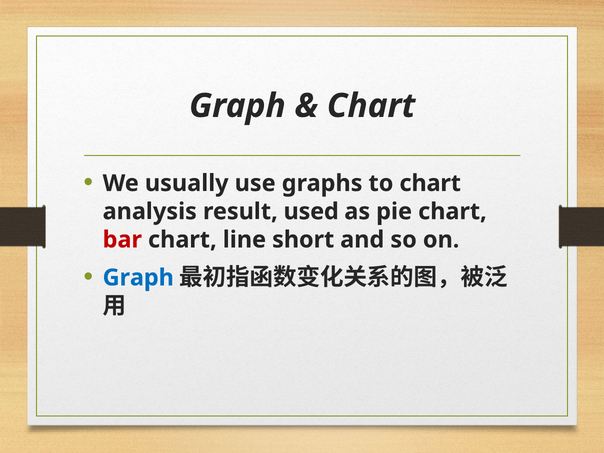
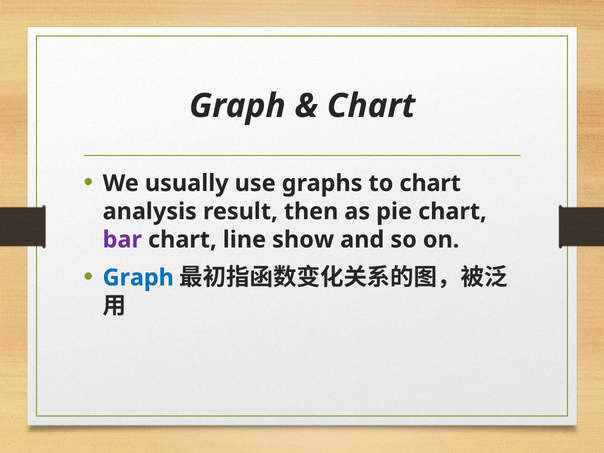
used: used -> then (311, 211)
bar colour: red -> purple (122, 240)
short: short -> show (303, 240)
